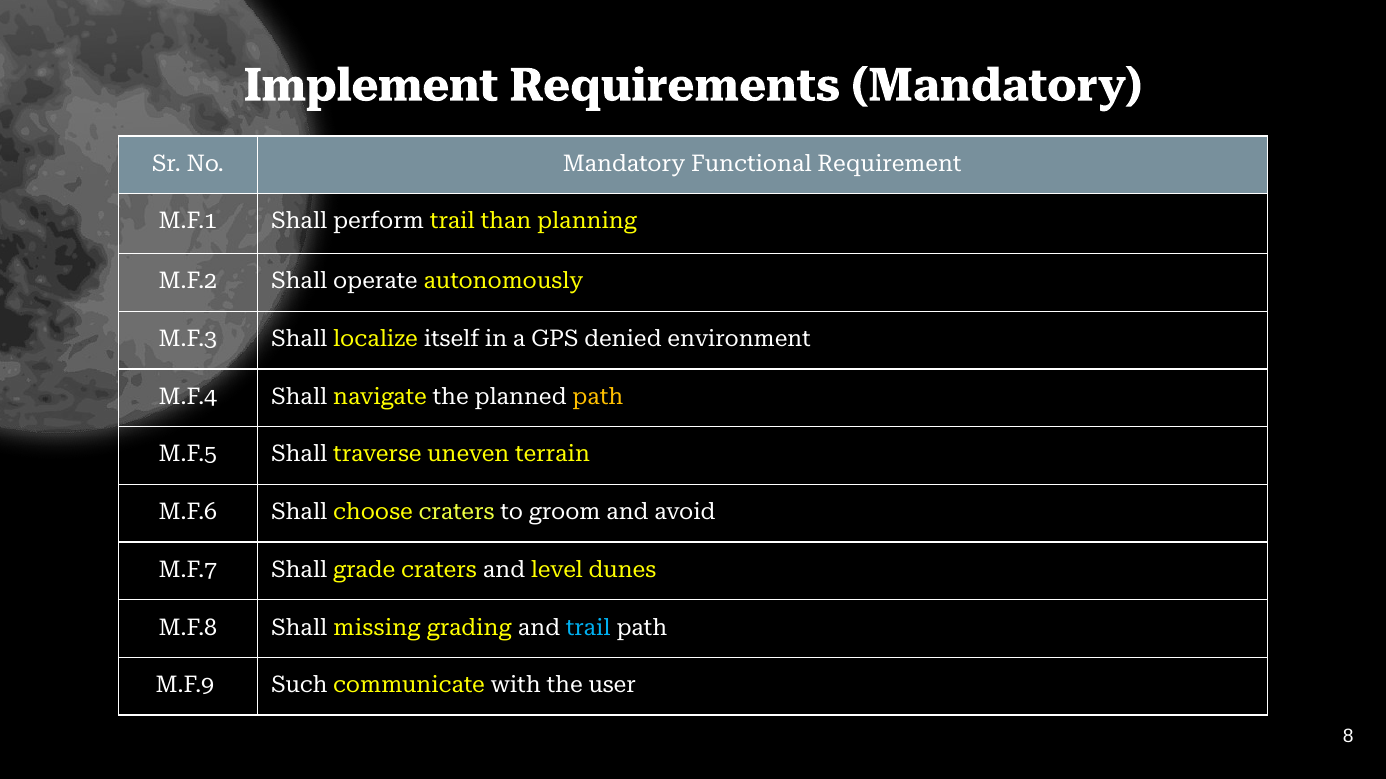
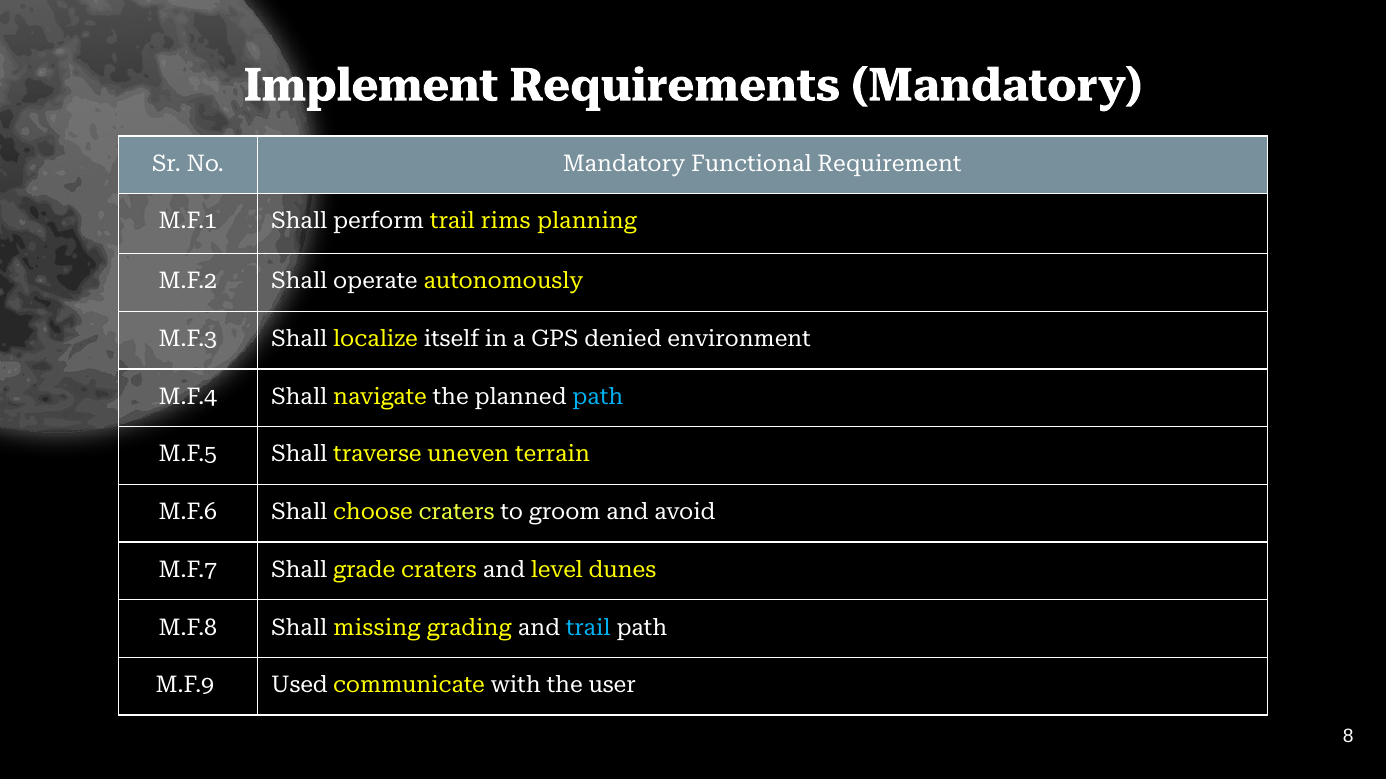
than: than -> rims (506, 222)
path colour: yellow -> light blue (598, 397)
Such: Such -> Used (299, 686)
